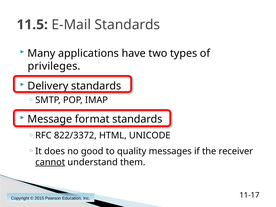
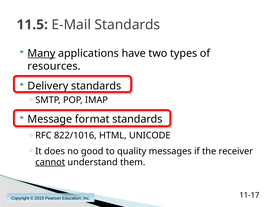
Many underline: none -> present (41, 53)
privileges: privileges -> resources (54, 66)
822/3372: 822/3372 -> 822/1016 (75, 136)
